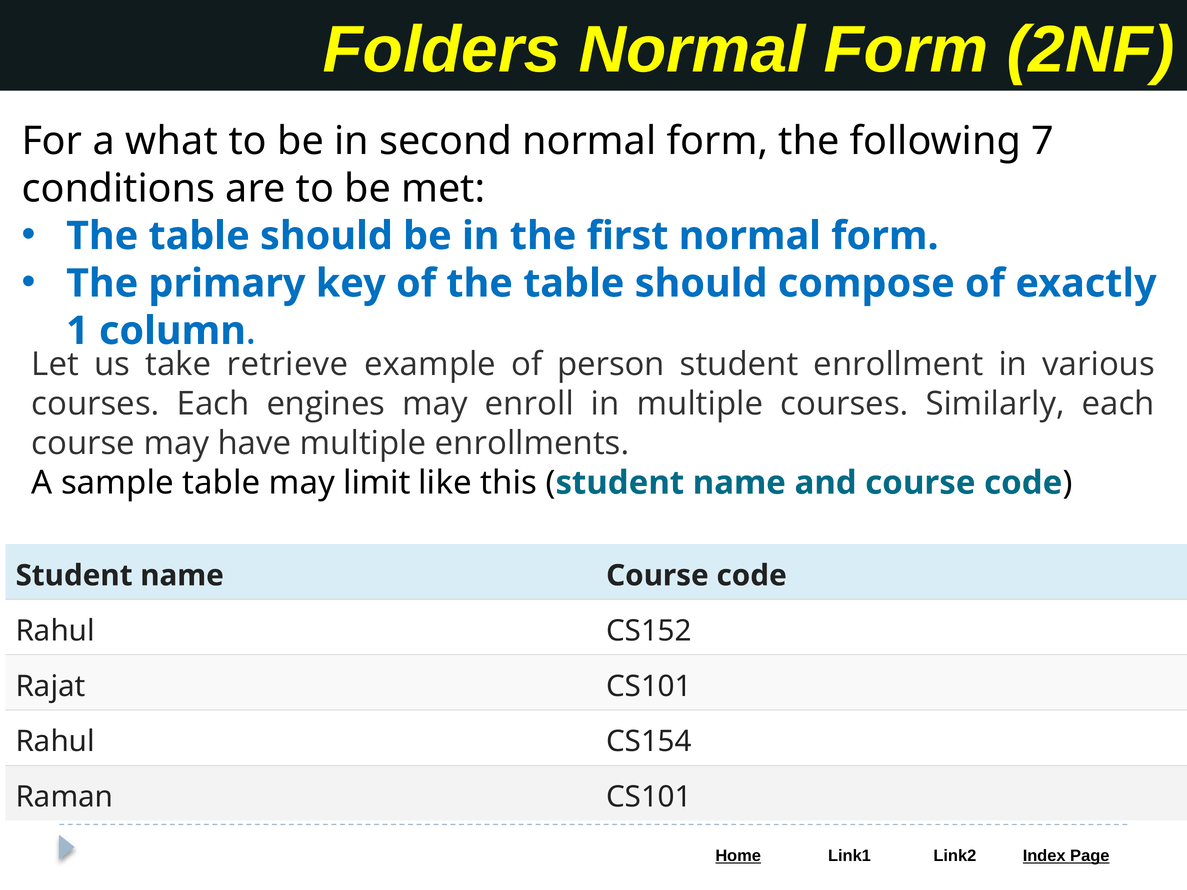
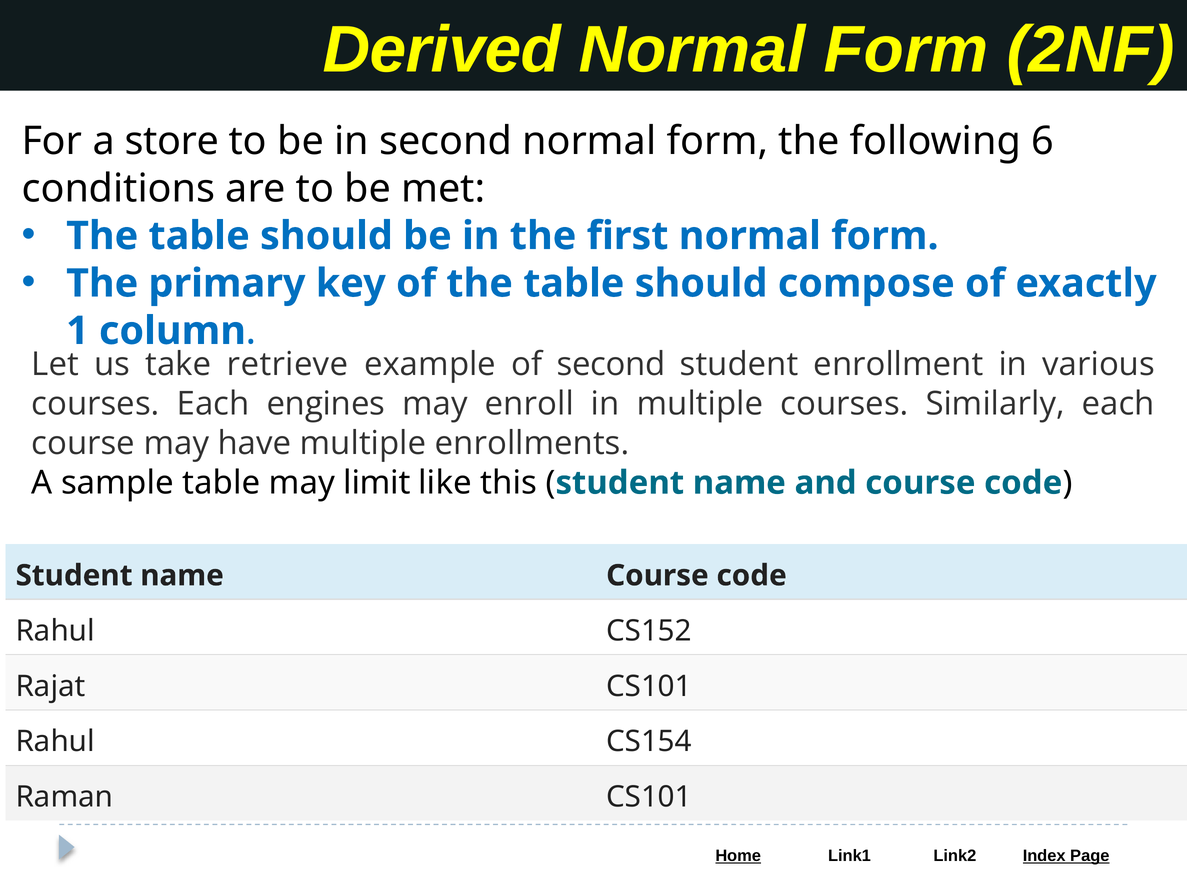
Folders: Folders -> Derived (442, 50)
what: what -> store (172, 141)
7: 7 -> 6 (1042, 141)
of person: person -> second (611, 364)
